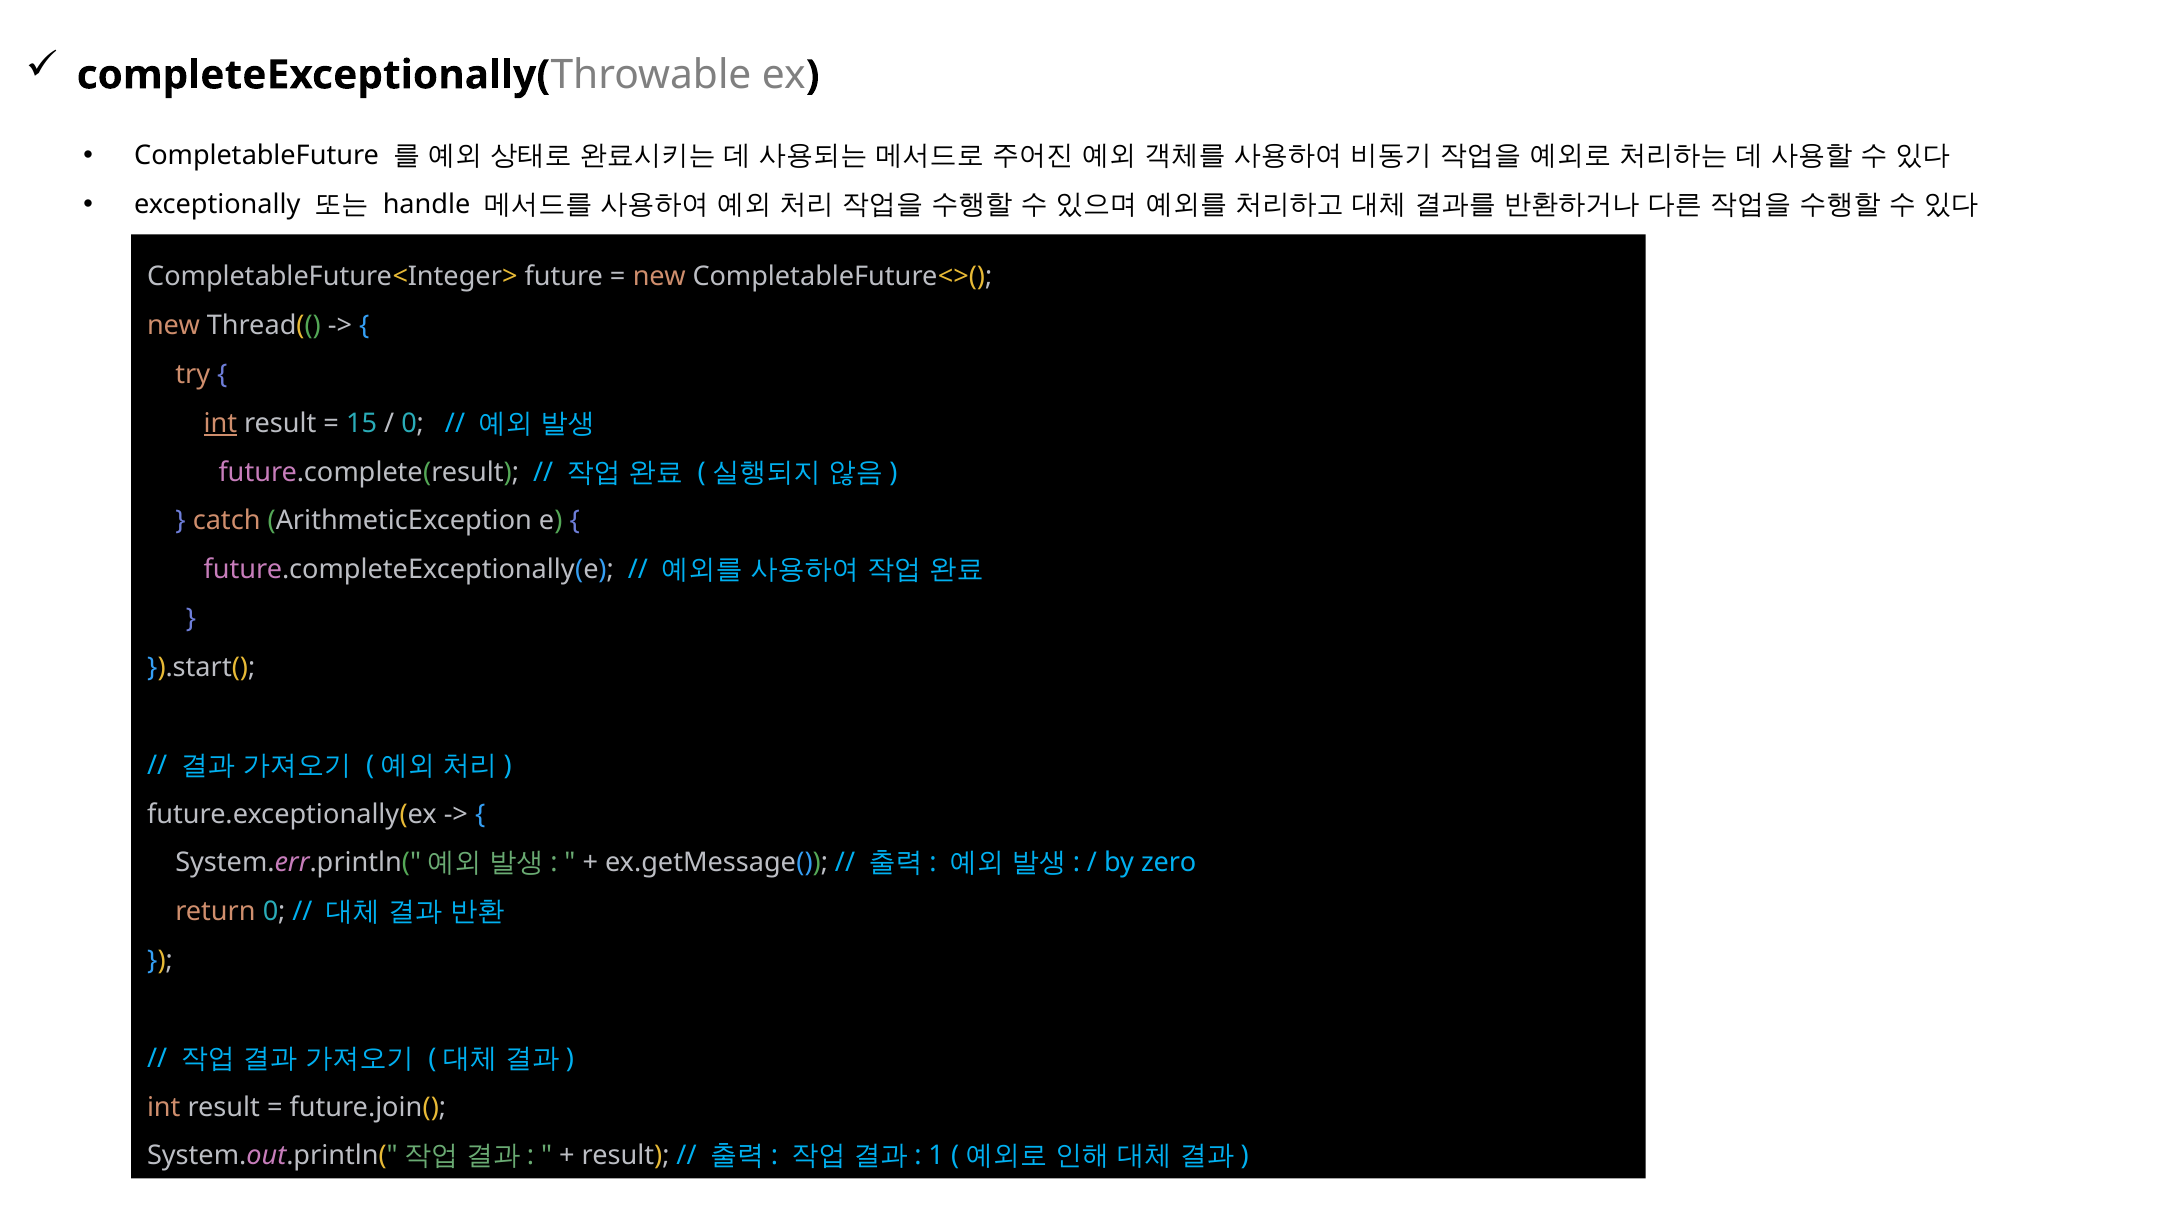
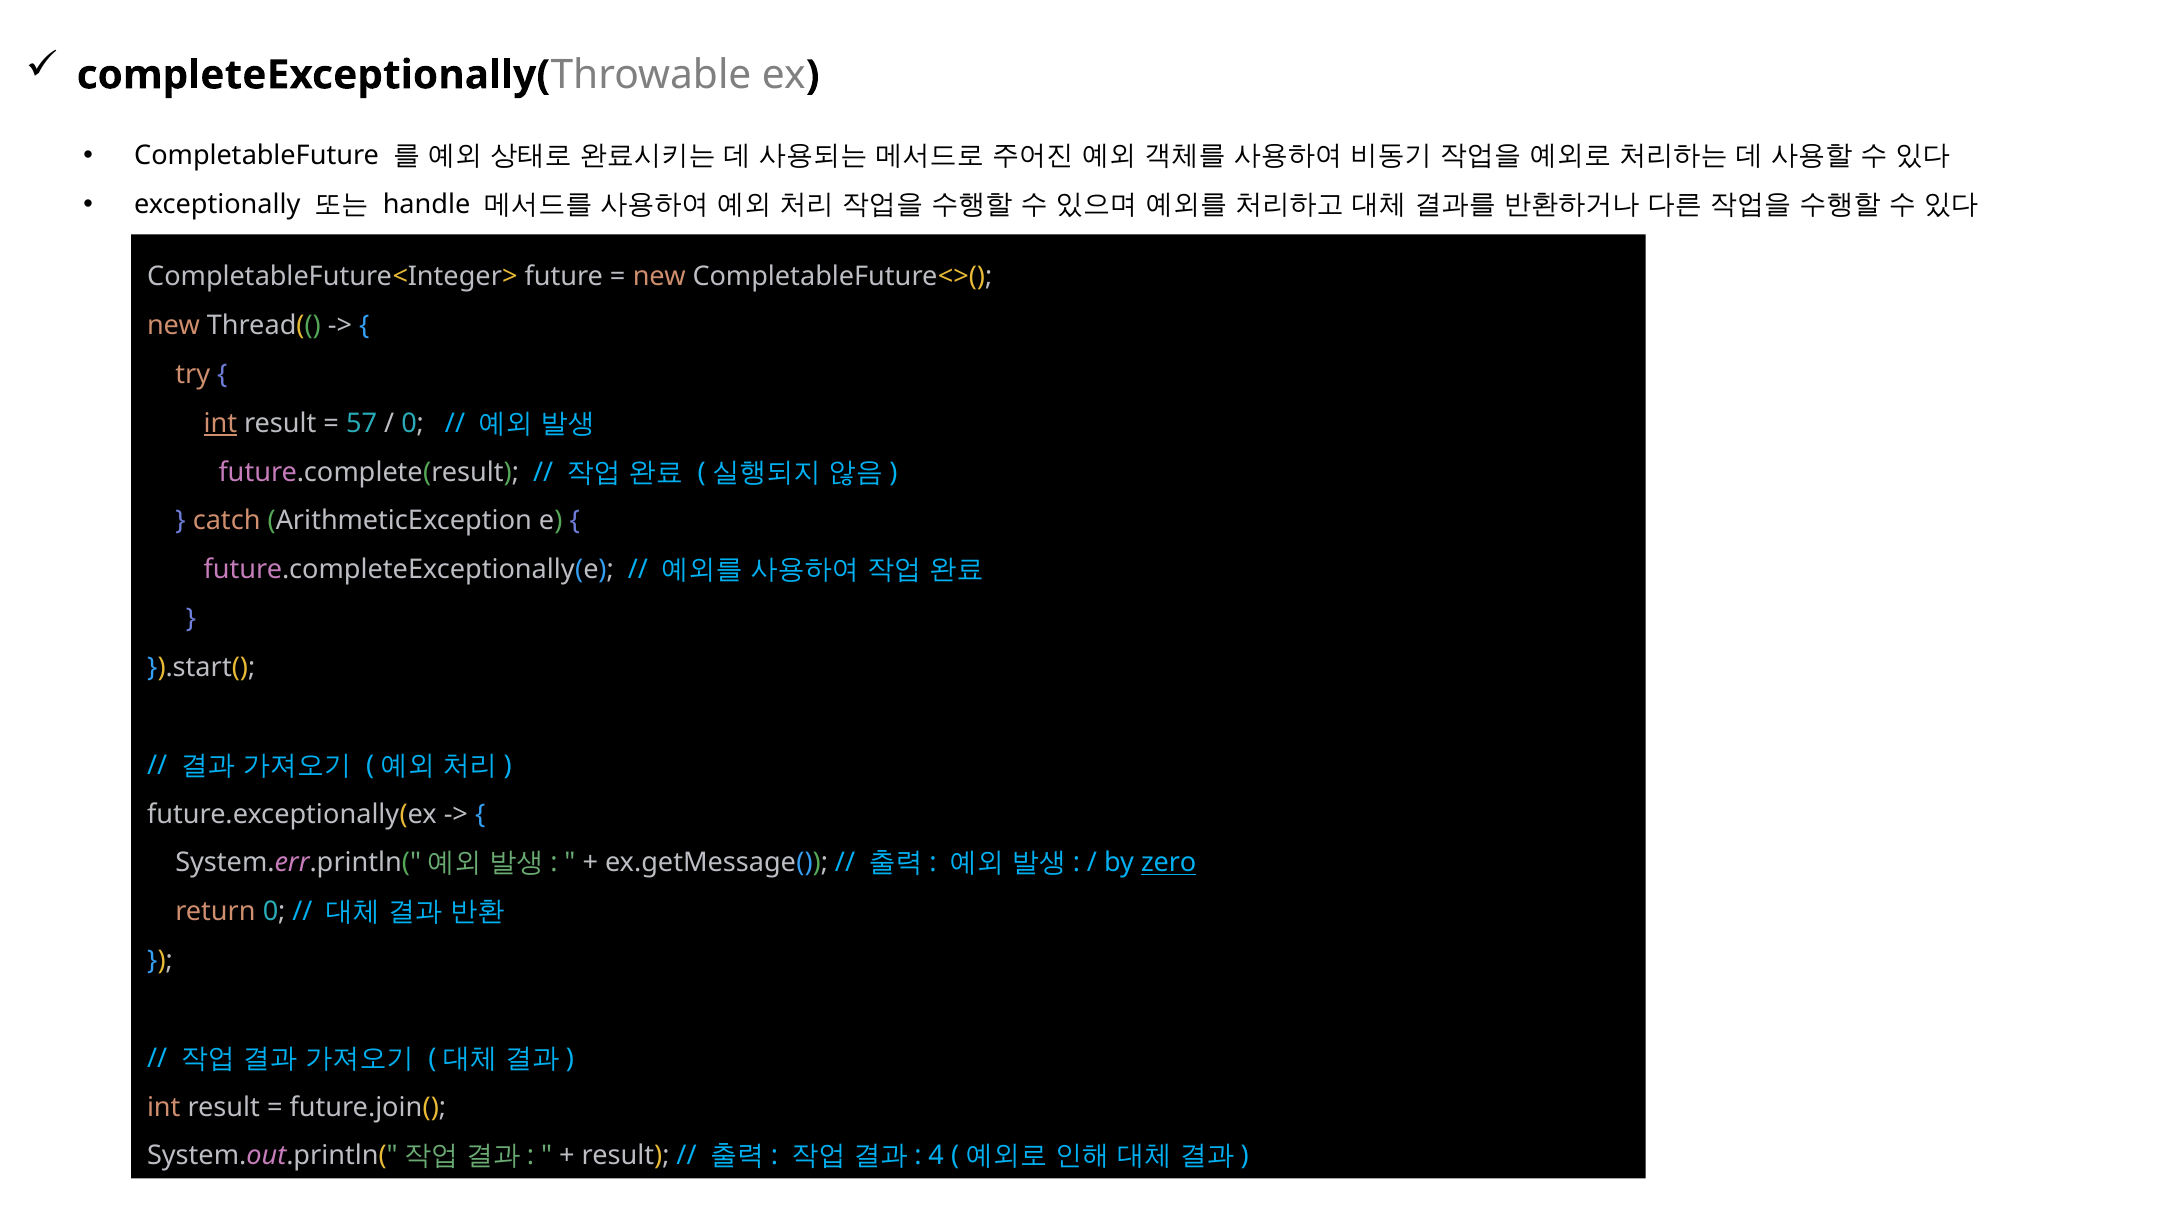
15: 15 -> 57 (362, 423)
zero underline: none -> present (1169, 863)
1: 1 -> 4 (936, 1156)
